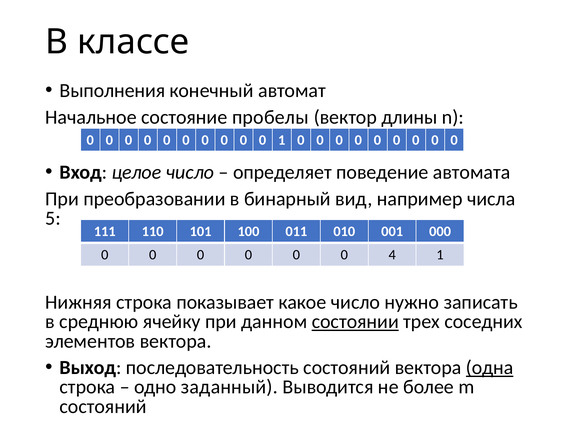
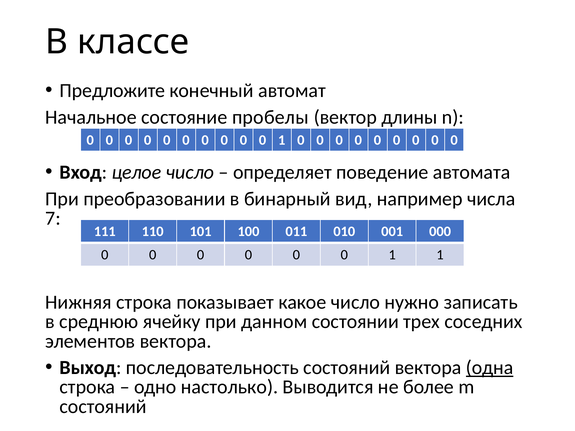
Выполнения: Выполнения -> Предложите (112, 91)
5: 5 -> 7 (53, 218)
4: 4 -> 1 (392, 255)
состоянии underline: present -> none (355, 322)
заданный: заданный -> настолько (230, 387)
